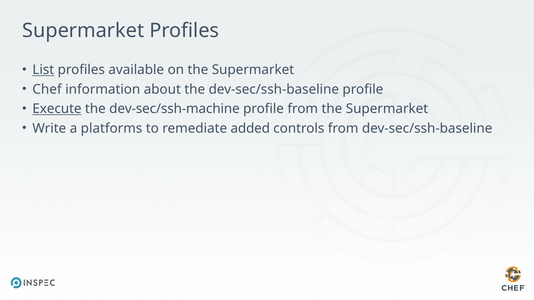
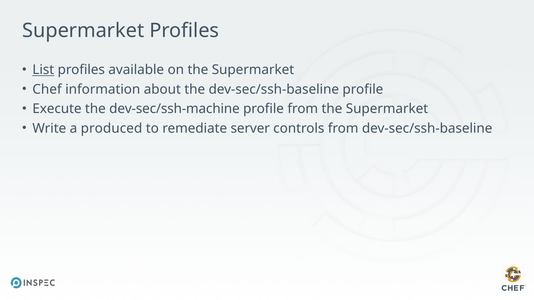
Execute underline: present -> none (57, 109)
platforms: platforms -> produced (111, 128)
added: added -> server (250, 128)
